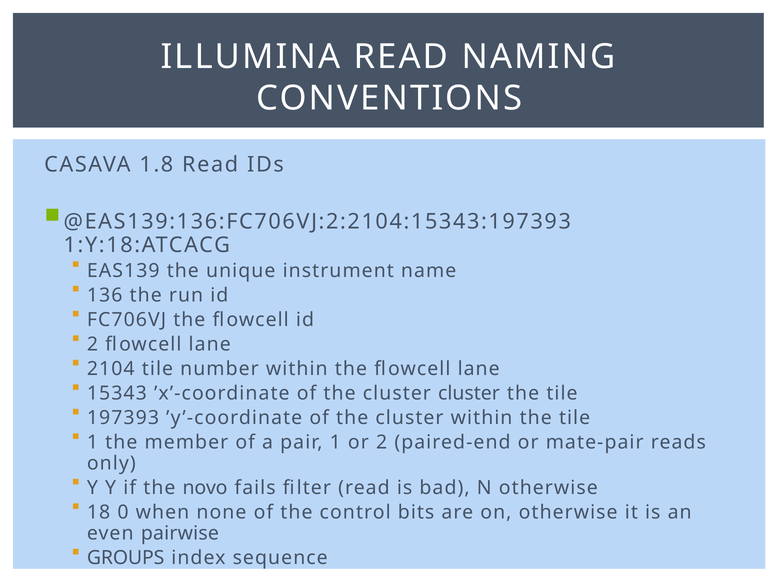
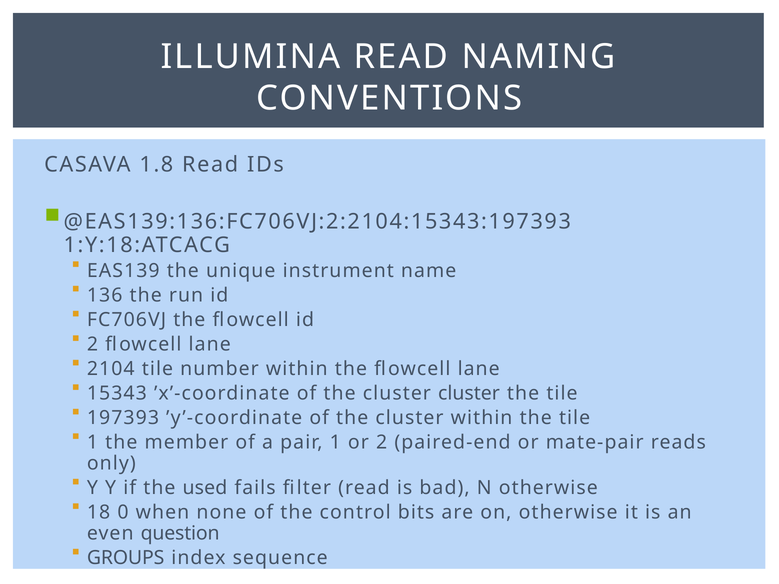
novo: novo -> used (205, 488)
pairwise: pairwise -> question (180, 534)
